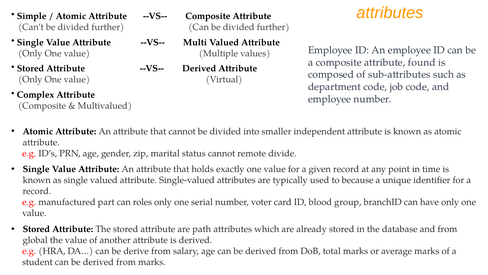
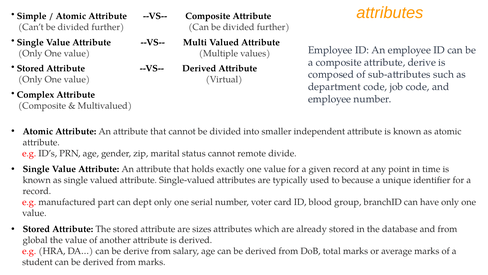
attribute found: found -> derive (422, 62)
roles: roles -> dept (142, 202)
path: path -> sizes (202, 229)
